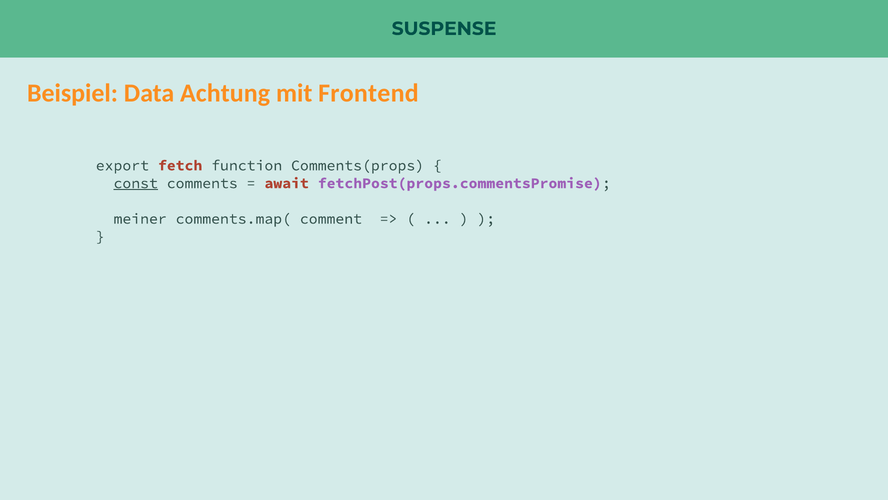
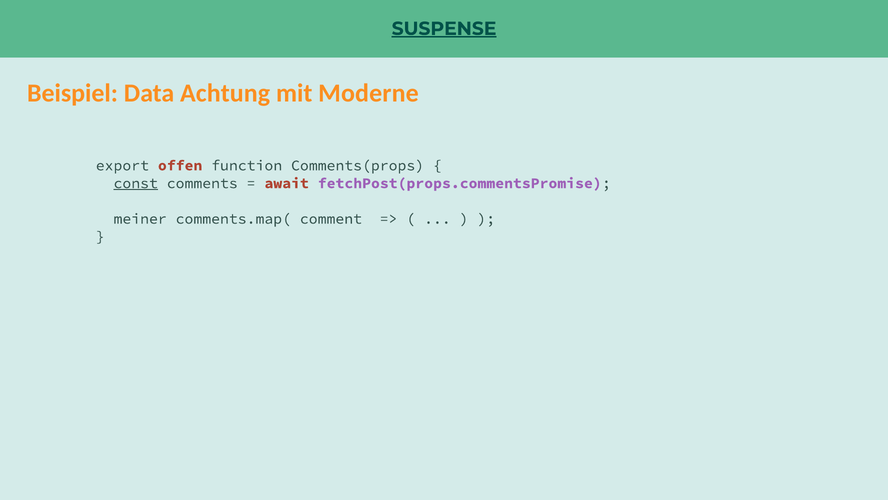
SUSPENSE underline: none -> present (444, 29)
Frontend: Frontend -> Moderne (368, 93)
fetch: fetch -> offen (180, 165)
